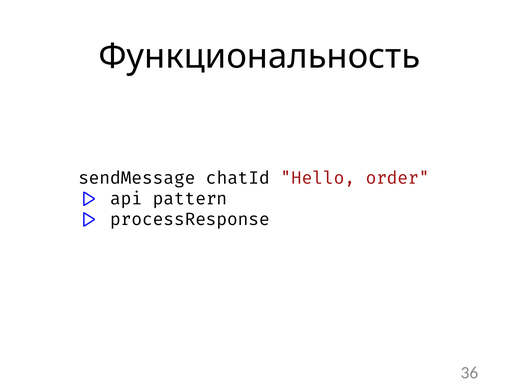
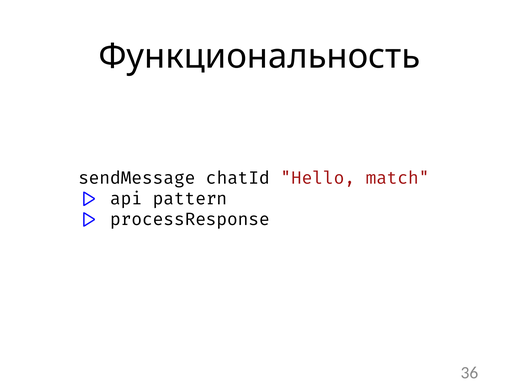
order: order -> match (398, 178)
